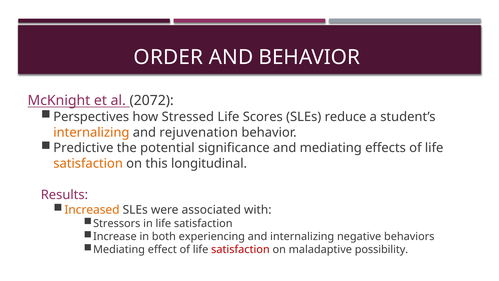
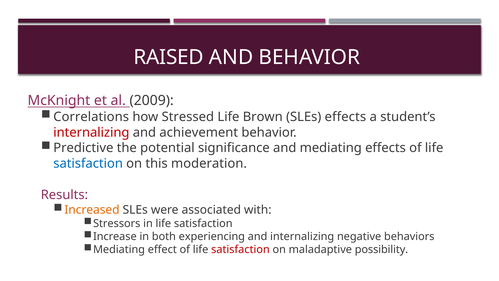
ORDER: ORDER -> RAISED (169, 57)
2072: 2072 -> 2009 (152, 101)
Perspectives: Perspectives -> Correlations (91, 117)
Scores: Scores -> Brown (263, 117)
SLEs reduce: reduce -> effects (345, 117)
internalizing colour: orange -> red (91, 132)
rejuvenation: rejuvenation -> achievement (199, 132)
satisfaction colour: orange -> blue (88, 163)
longitudinal: longitudinal -> moderation (209, 163)
